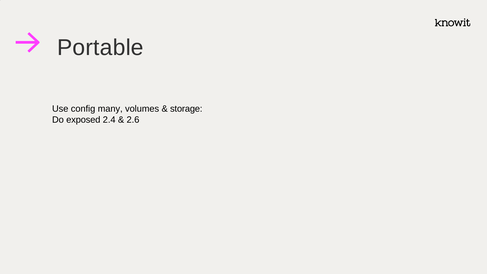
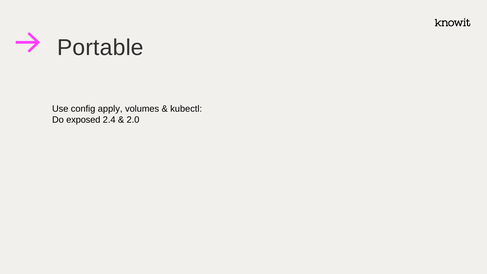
many: many -> apply (110, 109)
storage: storage -> kubectl (186, 109)
2.6: 2.6 -> 2.0 (133, 120)
